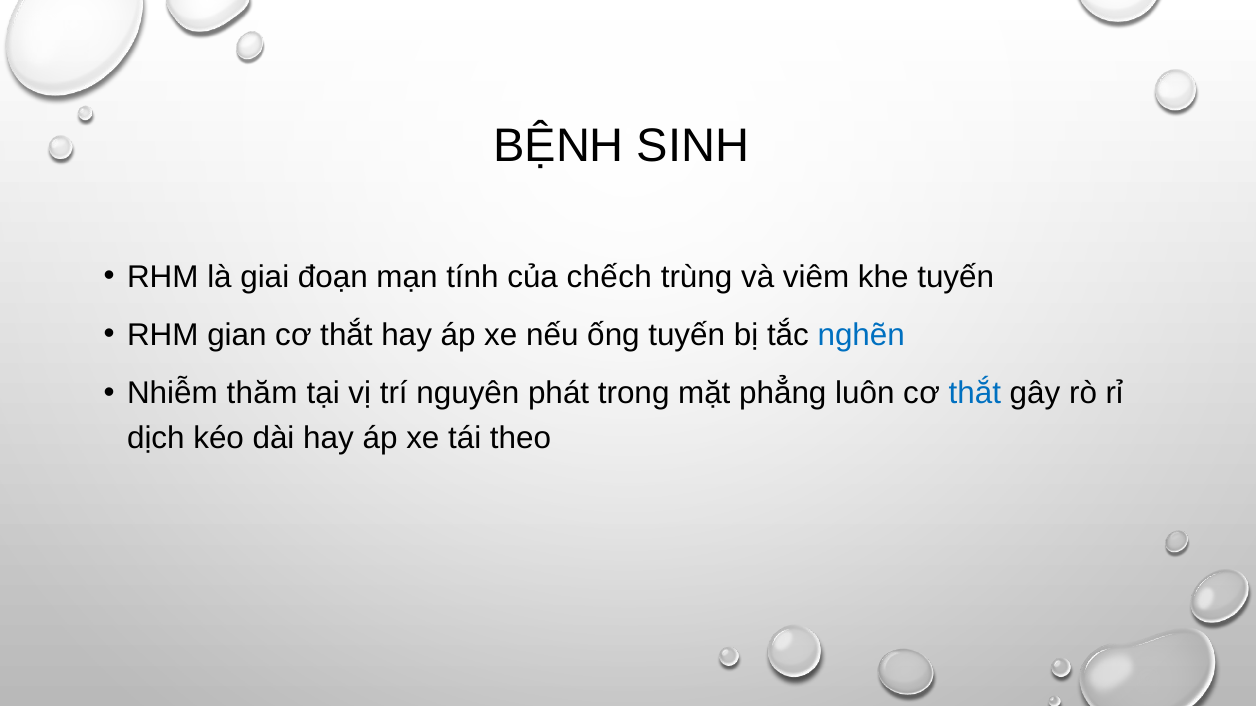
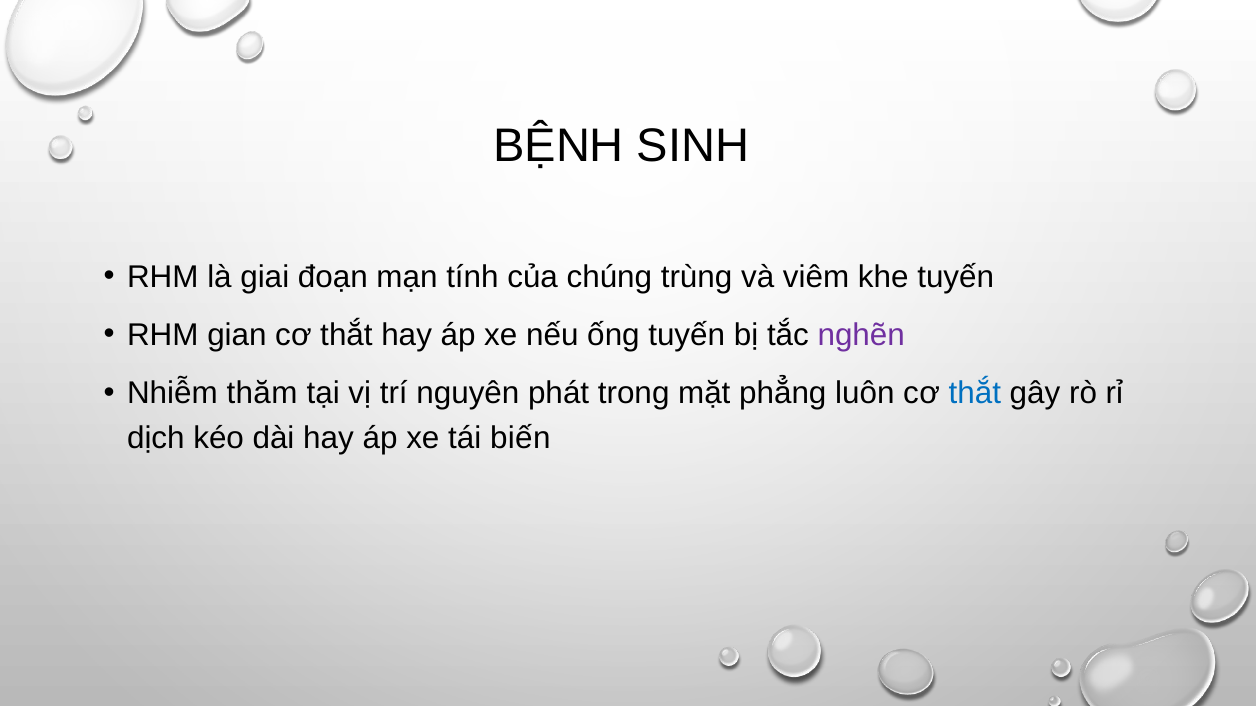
chếch: chếch -> chúng (609, 277)
nghẽn colour: blue -> purple (861, 335)
theo: theo -> biến (520, 439)
